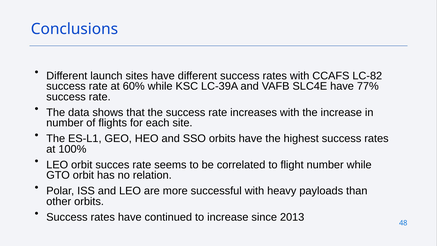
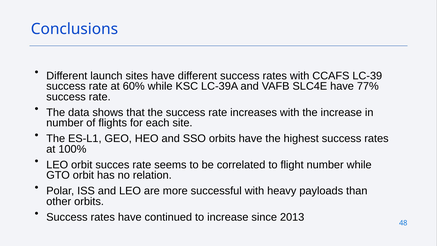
LC-82: LC-82 -> LC-39 (367, 76)
